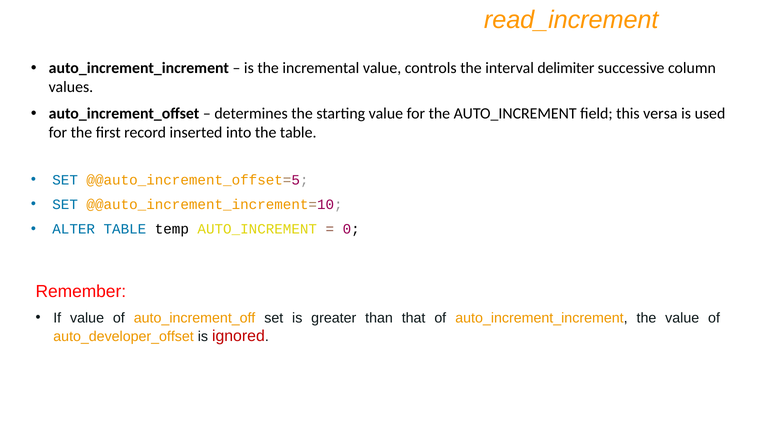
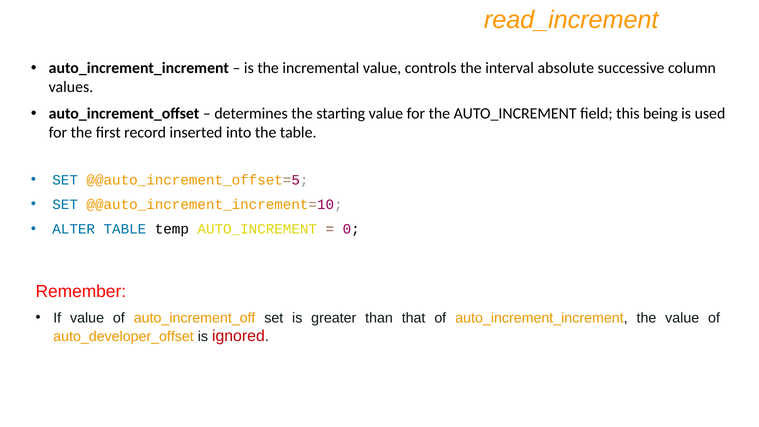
delimiter: delimiter -> absolute (566, 68)
versa: versa -> being (660, 114)
